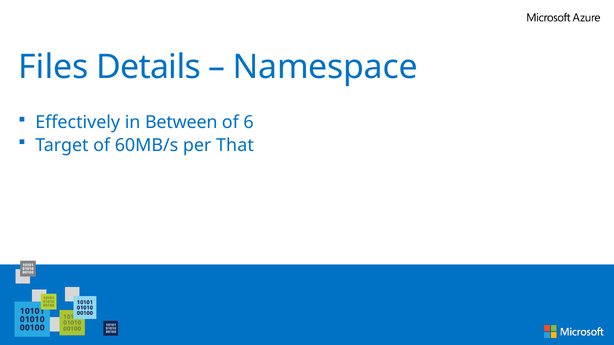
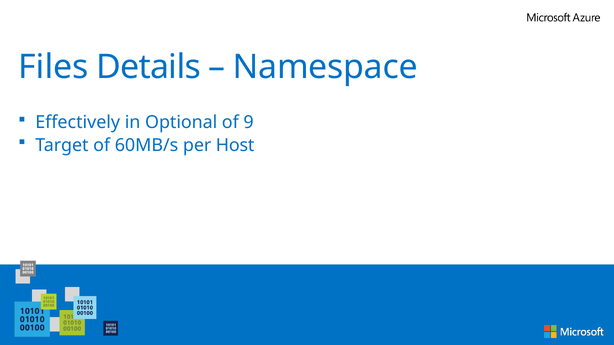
Between: Between -> Optional (181, 122)
6: 6 -> 9 (249, 122)
That: That -> Host (235, 145)
